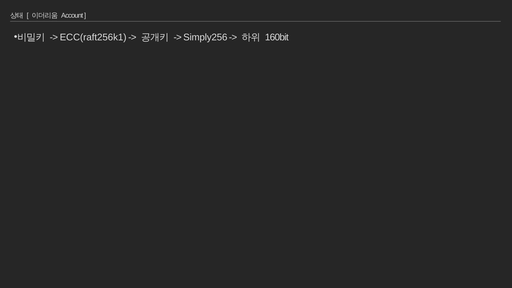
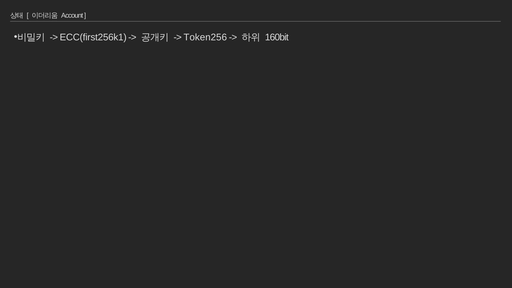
ECC(raft256k1: ECC(raft256k1 -> ECC(first256k1 (93, 37)
Simply256: Simply256 -> Token256 (205, 37)
